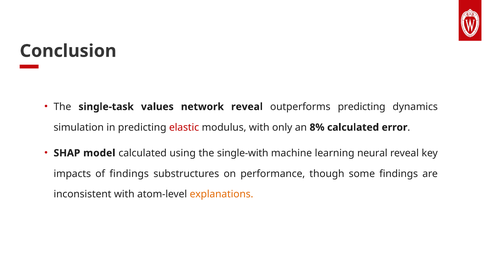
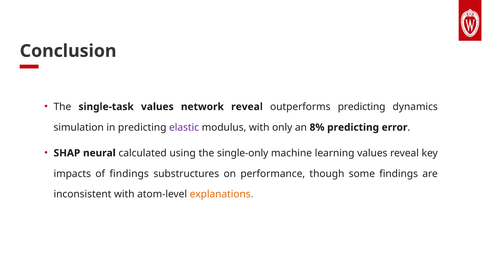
elastic colour: red -> purple (184, 128)
8% calculated: calculated -> predicting (353, 128)
model: model -> neural (99, 153)
single-with: single-with -> single-only (243, 153)
learning neural: neural -> values (372, 153)
